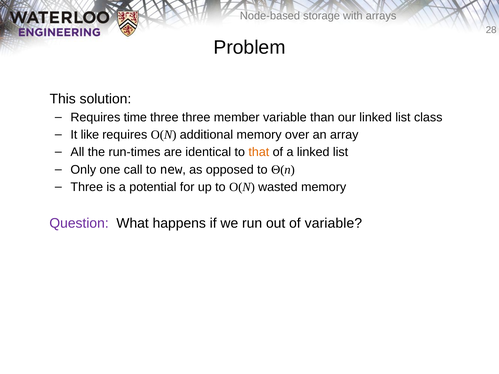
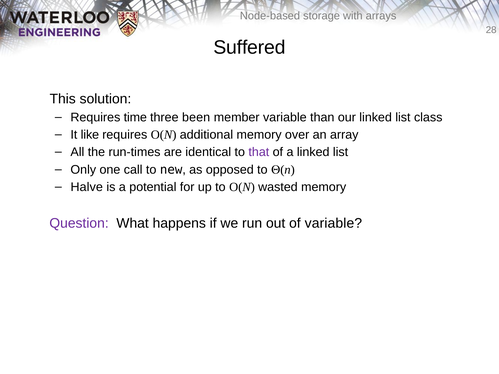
Problem: Problem -> Suffered (250, 48)
three three: three -> been (196, 117)
that colour: orange -> purple (259, 152)
Three: Three -> Halve (87, 187)
